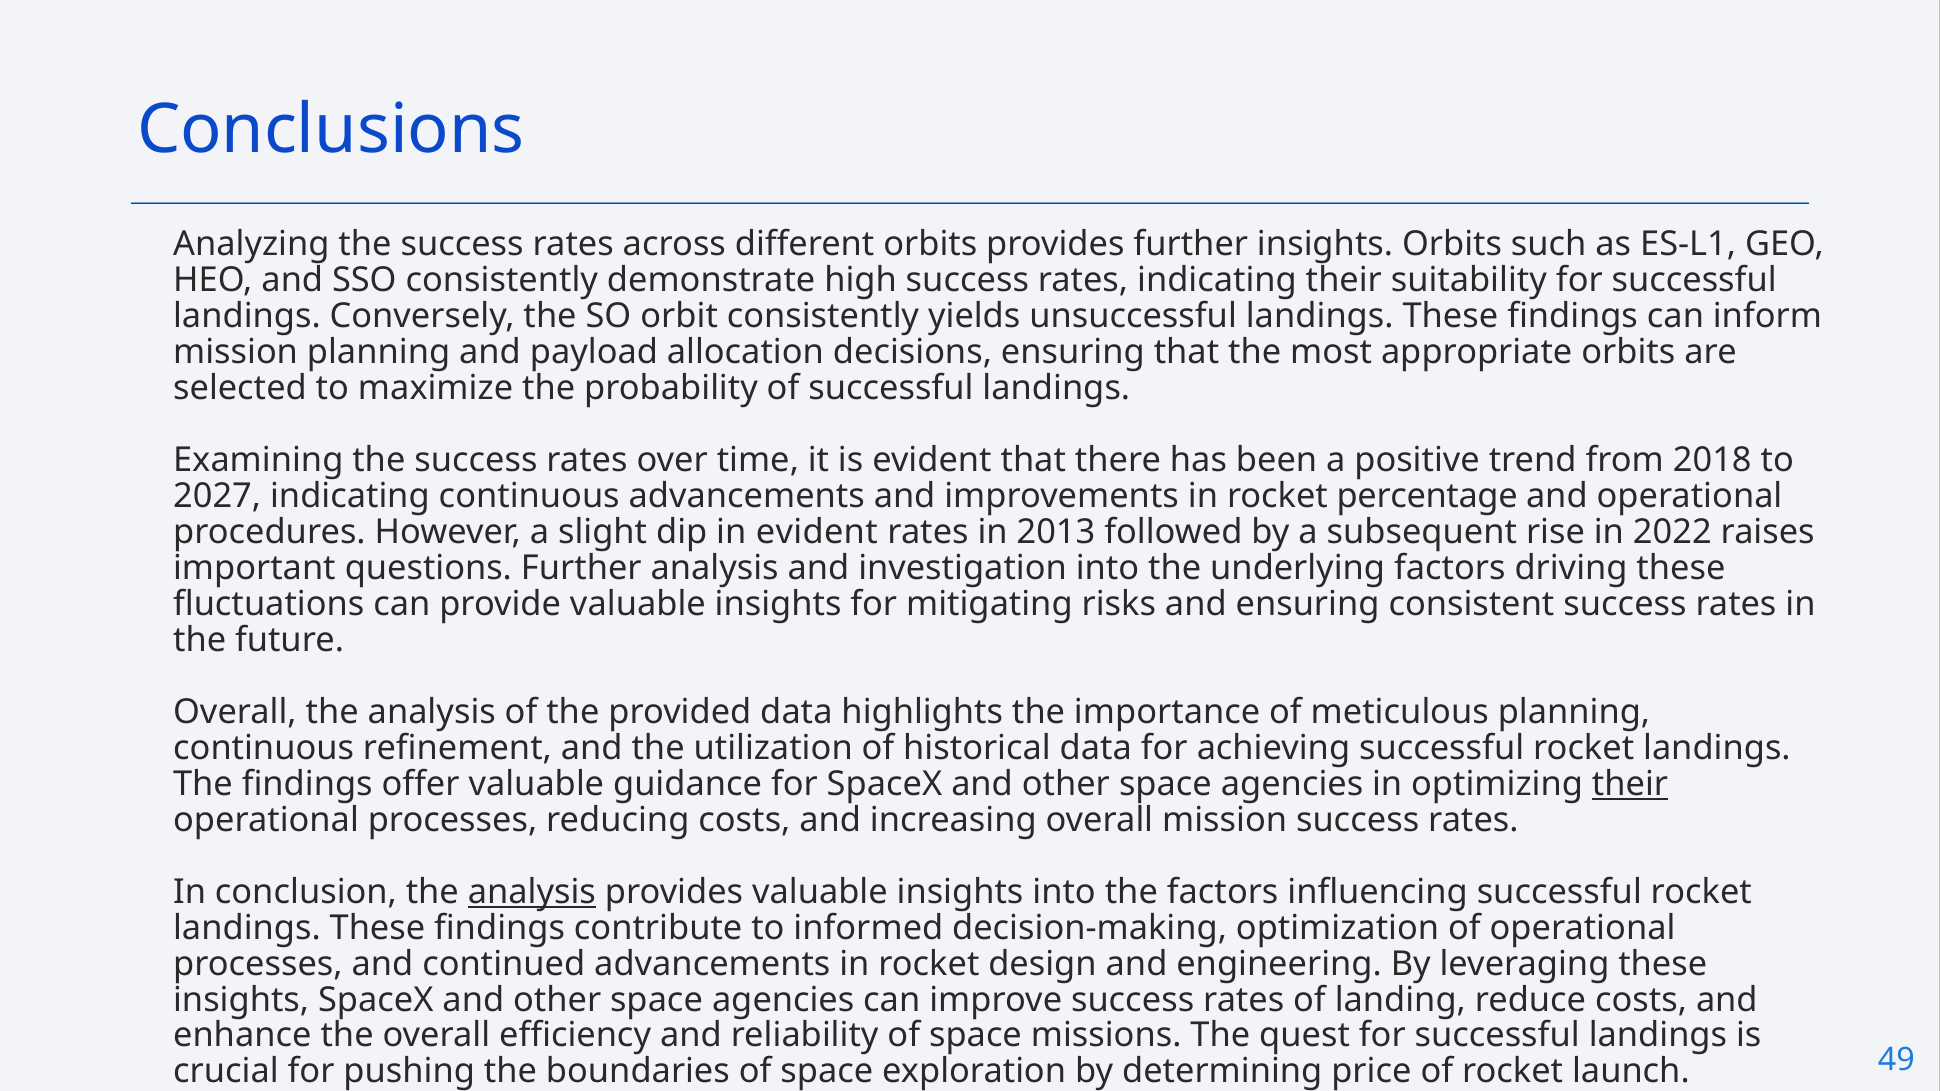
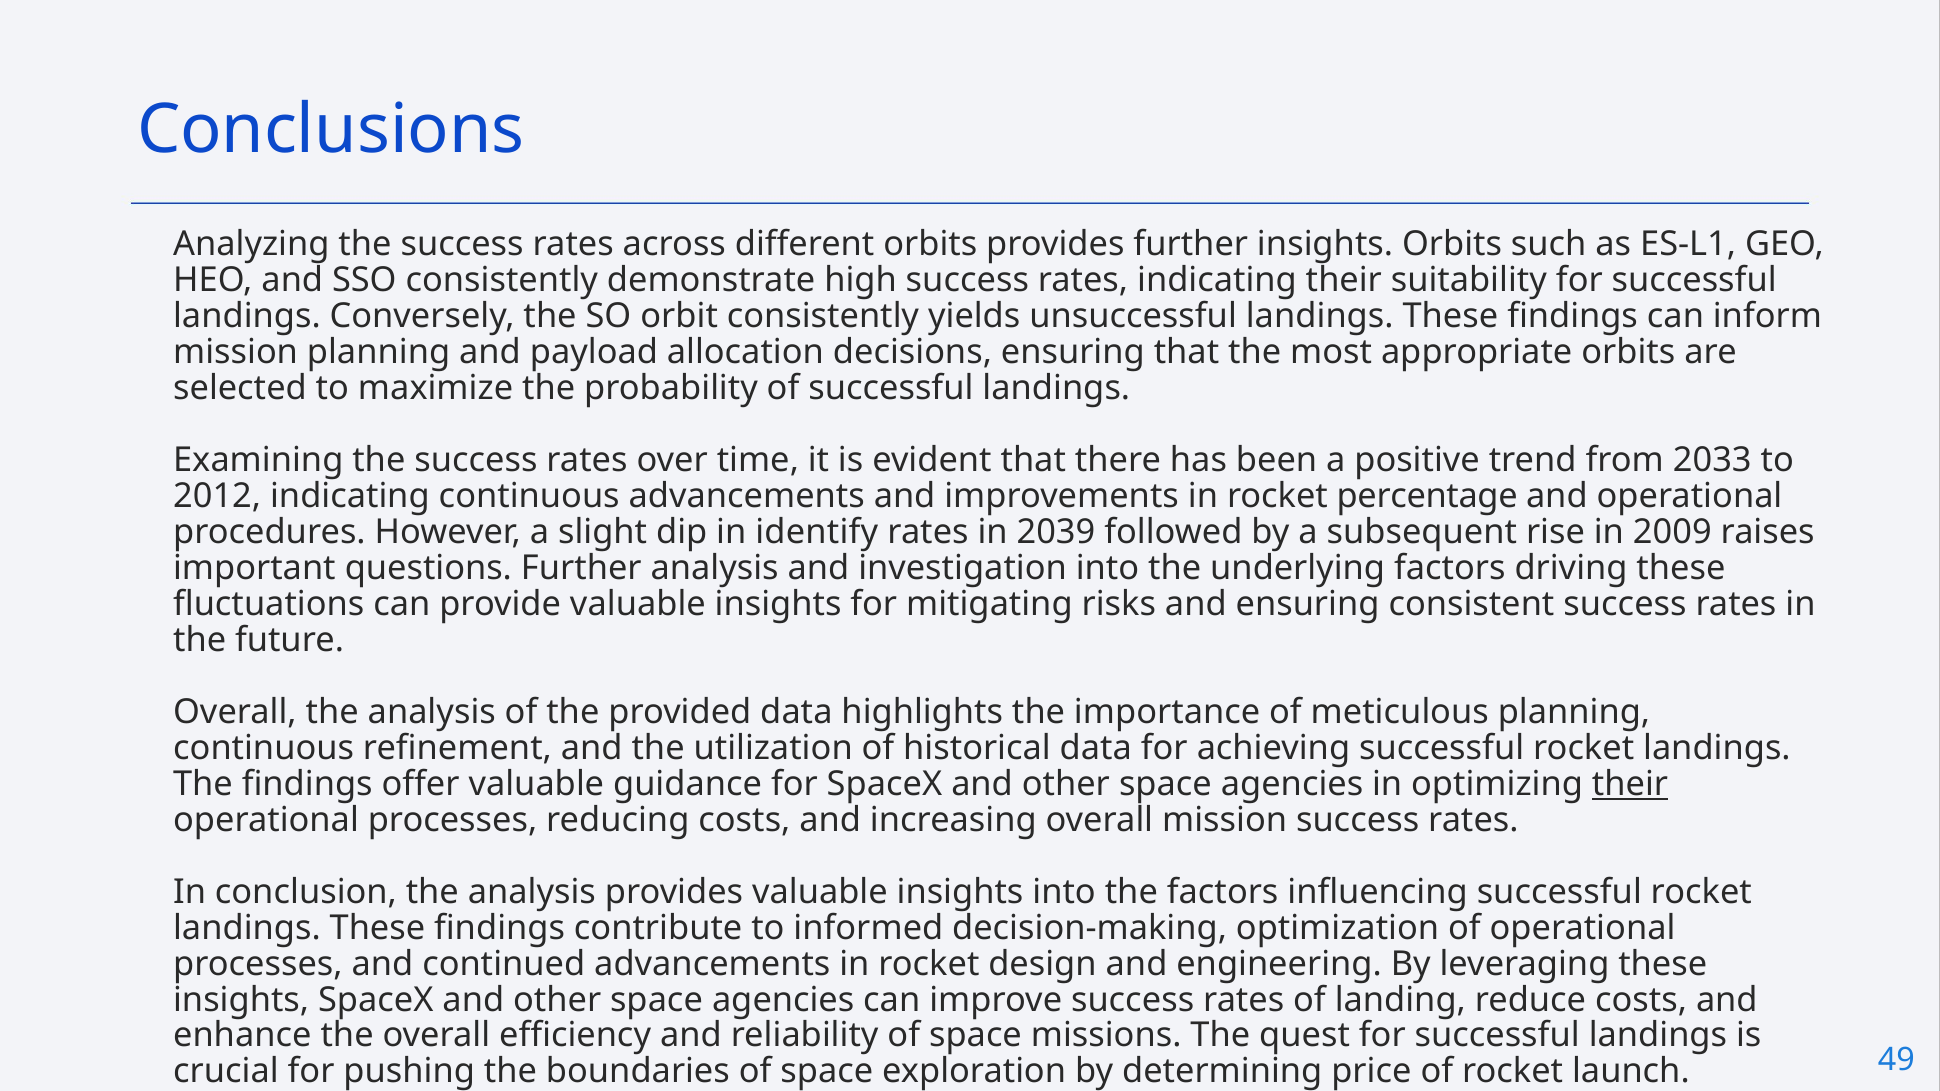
2018: 2018 -> 2033 (1712, 460)
2027: 2027 -> 2012 (217, 496)
in evident: evident -> identify (817, 532)
2013: 2013 -> 2039 (1056, 532)
2022: 2022 -> 2009 (1672, 532)
analysis underline: present -> none (532, 892)
